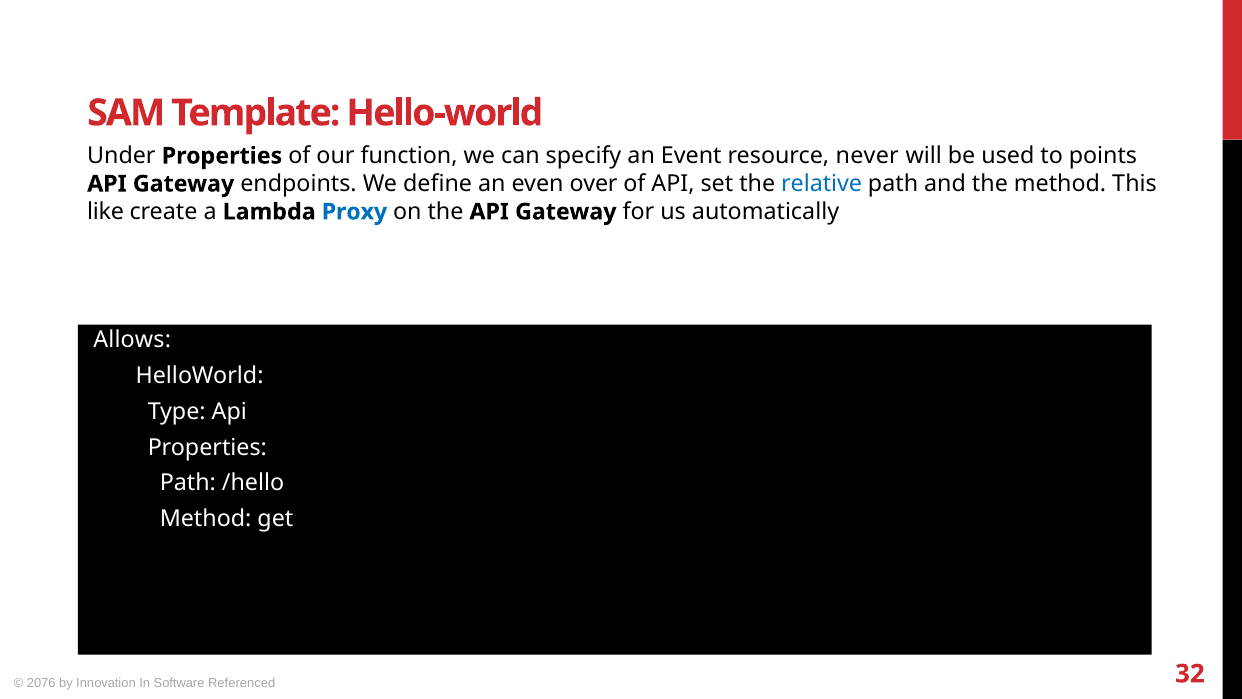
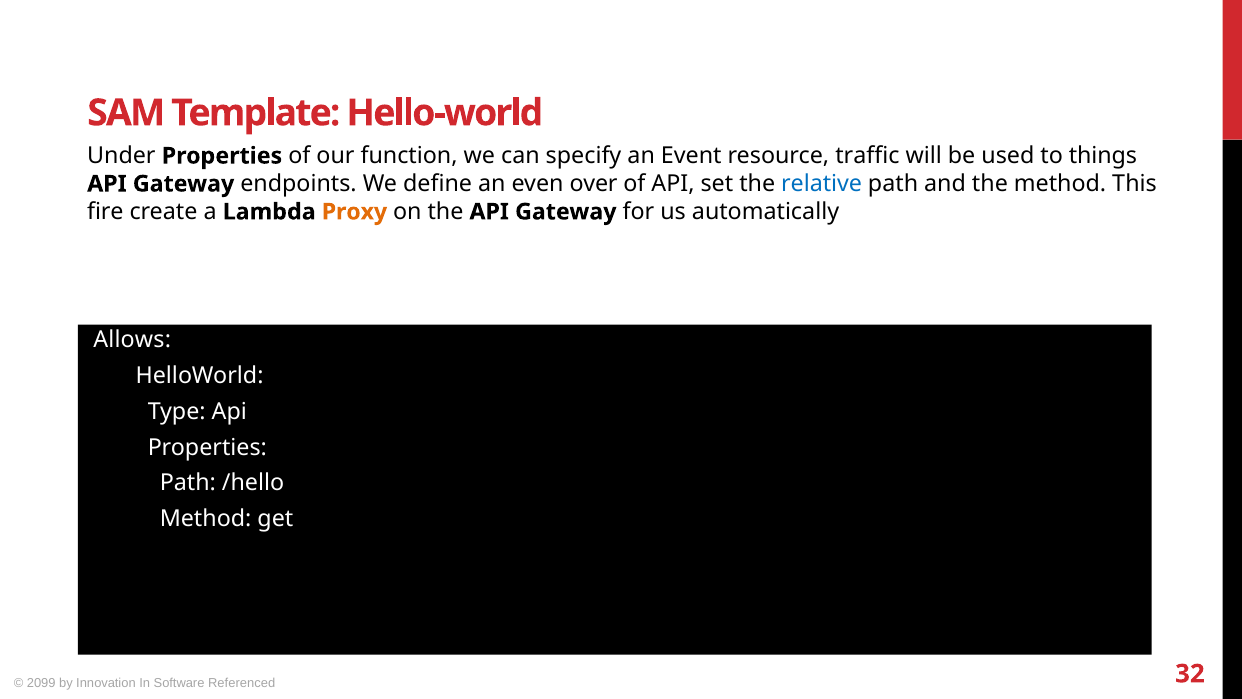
never: never -> traffic (867, 156)
points: points -> things (1103, 156)
like: like -> fire (105, 212)
Proxy colour: blue -> orange (354, 212)
2076: 2076 -> 2099 (41, 683)
